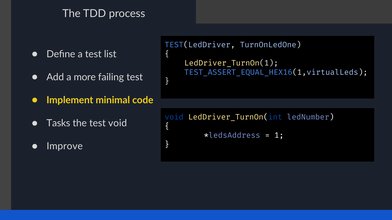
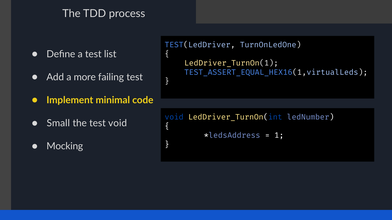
Tasks: Tasks -> Small (58, 123)
Improve: Improve -> Mocking (65, 147)
